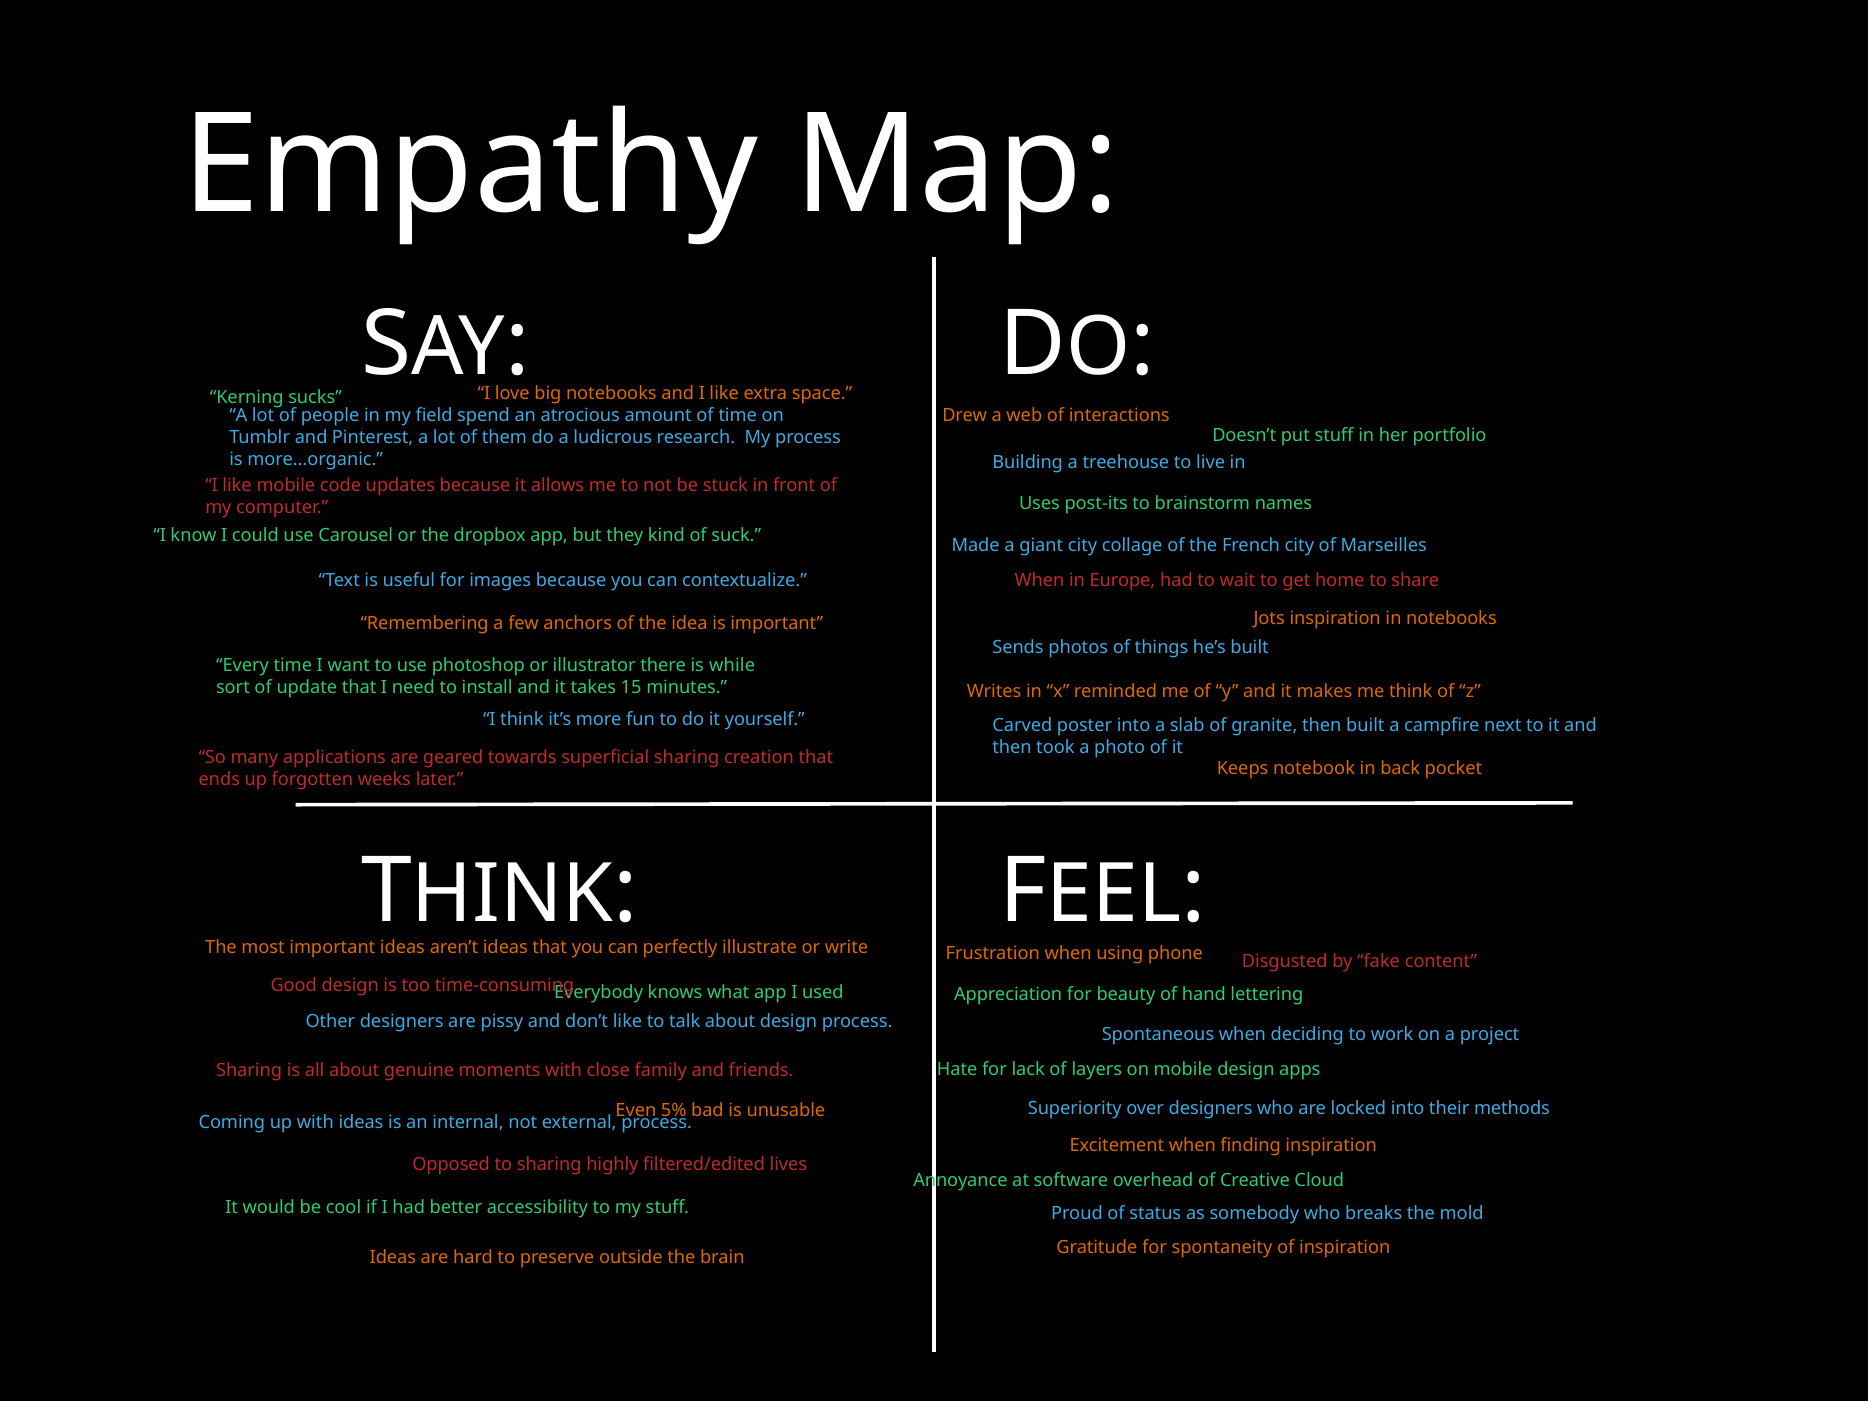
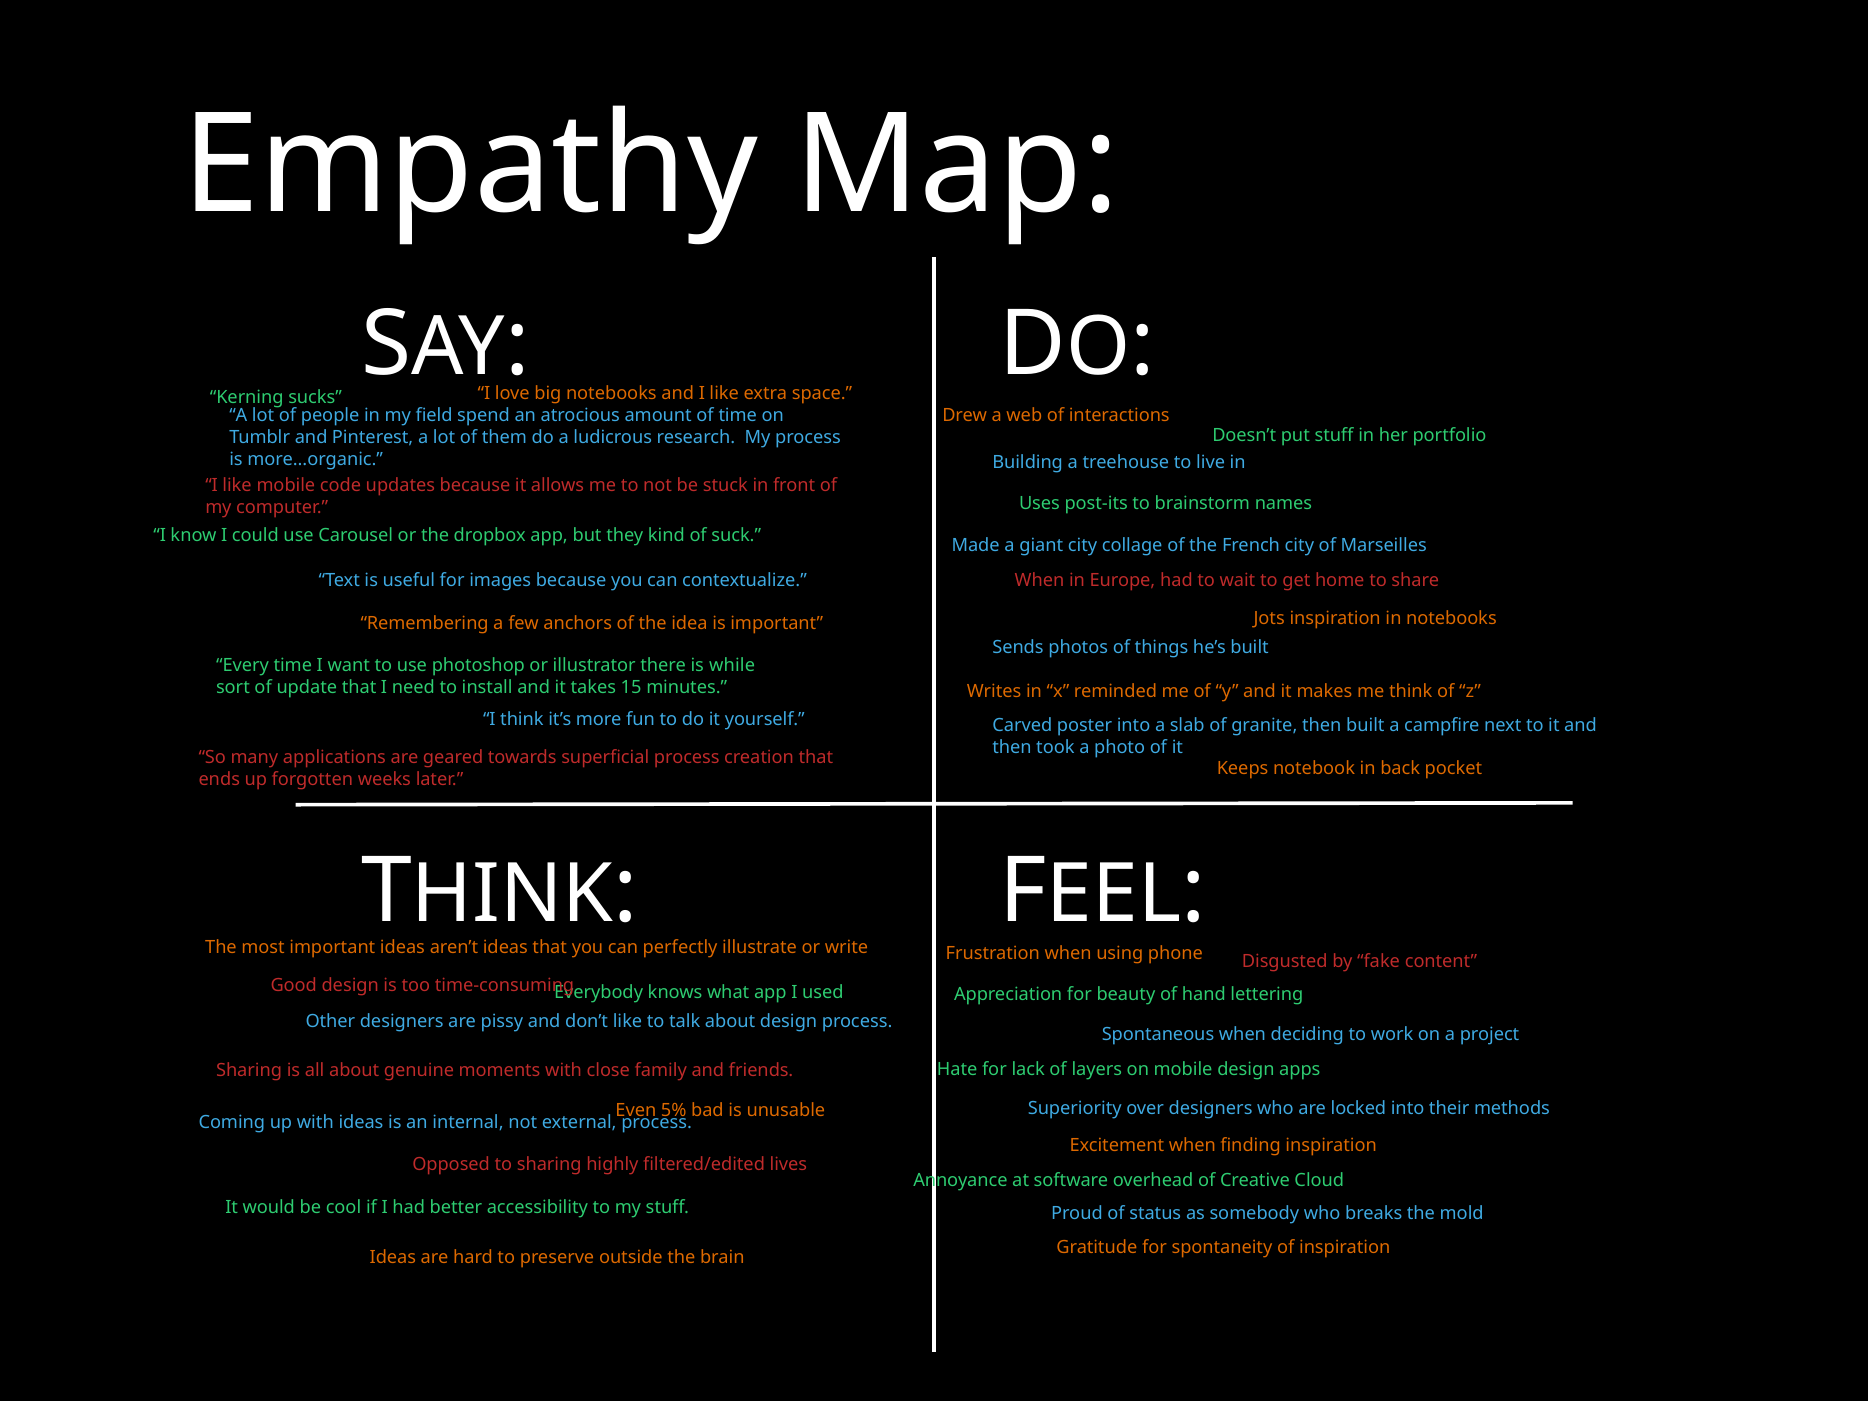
superficial sharing: sharing -> process (687, 757)
